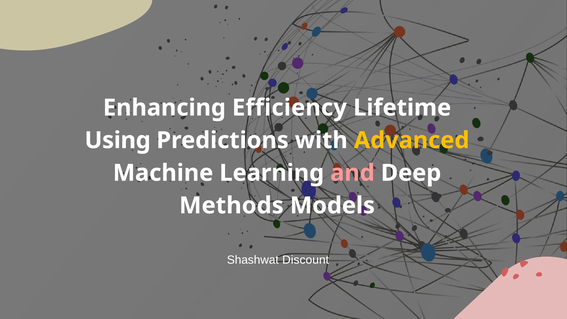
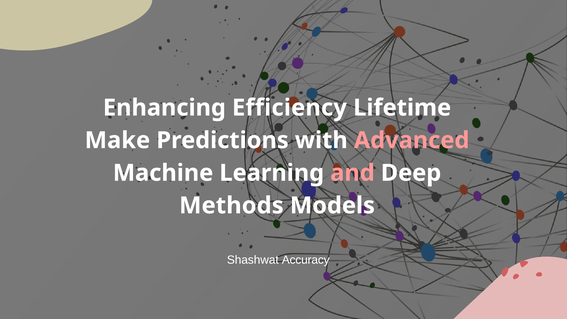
Using: Using -> Make (117, 140)
Advanced colour: yellow -> pink (412, 140)
Discount: Discount -> Accuracy (306, 260)
